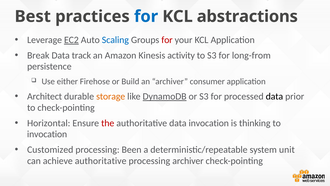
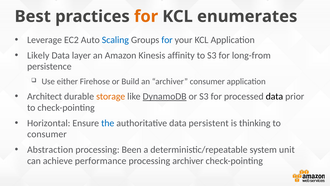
for colour: blue -> orange (146, 16)
abstractions: abstractions -> enumerates (247, 16)
EC2 underline: present -> none (71, 40)
for colour: red -> blue (167, 40)
Break: Break -> Likely (38, 55)
track: track -> layer (81, 55)
activity: activity -> affinity (181, 55)
the colour: red -> blue (108, 123)
data invocation: invocation -> persistent (209, 123)
invocation: invocation -> consumer (47, 134)
Customized: Customized -> Abstraction (50, 149)
achieve authoritative: authoritative -> performance (101, 161)
